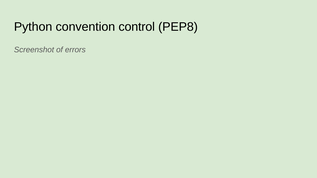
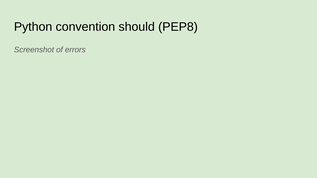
control: control -> should (137, 27)
